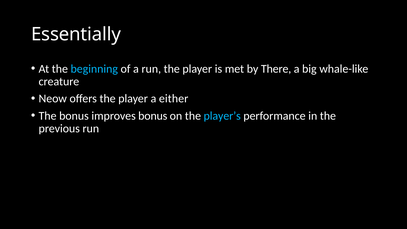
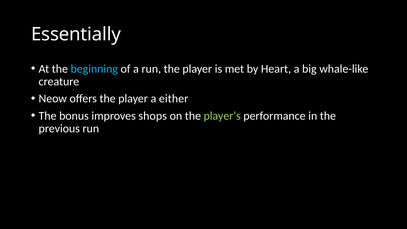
There: There -> Heart (276, 69)
improves bonus: bonus -> shops (153, 116)
player’s colour: light blue -> light green (222, 116)
